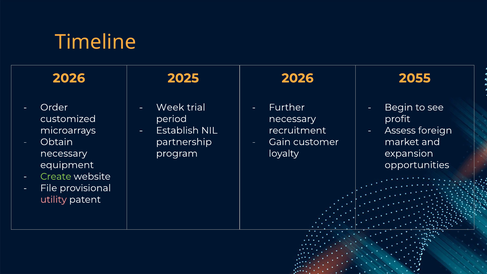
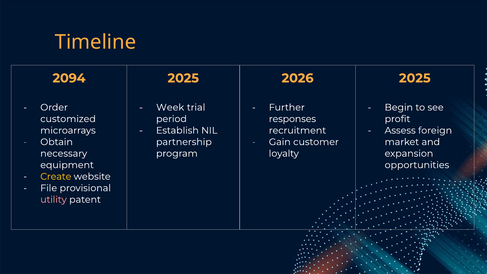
2026: 2026 -> 2094 (69, 78)
2055: 2055 -> 2025 (415, 78)
necessary: necessary -> responses (292, 119)
Create colour: light green -> yellow (56, 177)
